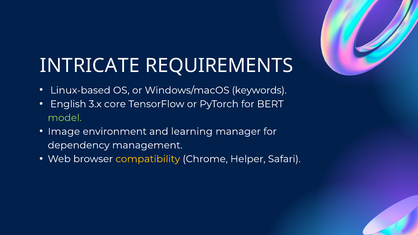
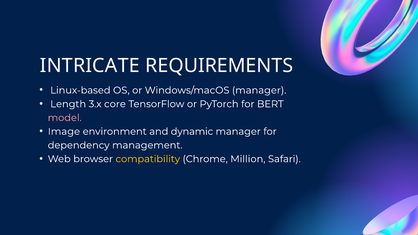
Windows/macOS keywords: keywords -> manager (259, 90)
English: English -> Length (68, 104)
model colour: light green -> pink (65, 118)
learning: learning -> dynamic (192, 132)
Helper: Helper -> Million (248, 159)
